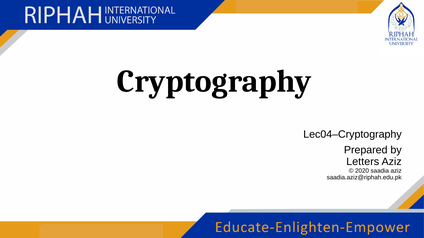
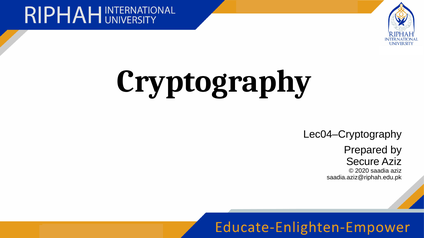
Letters: Letters -> Secure (363, 162)
